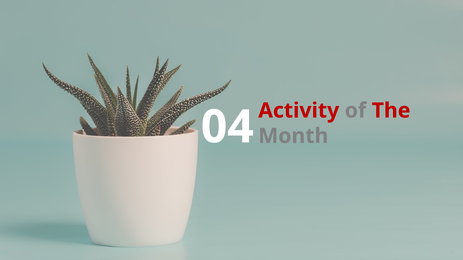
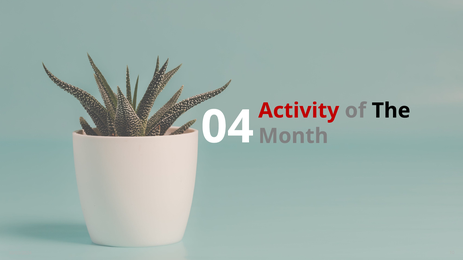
The colour: red -> black (391, 111)
